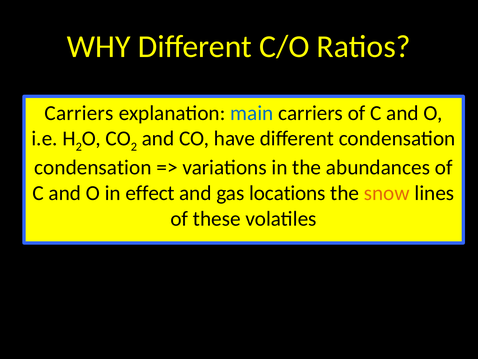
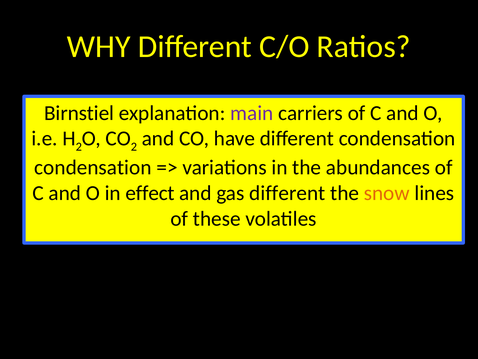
Carriers: Carriers -> Birnstiel (79, 113)
main colour: blue -> purple (252, 113)
gas locations: locations -> different (287, 193)
